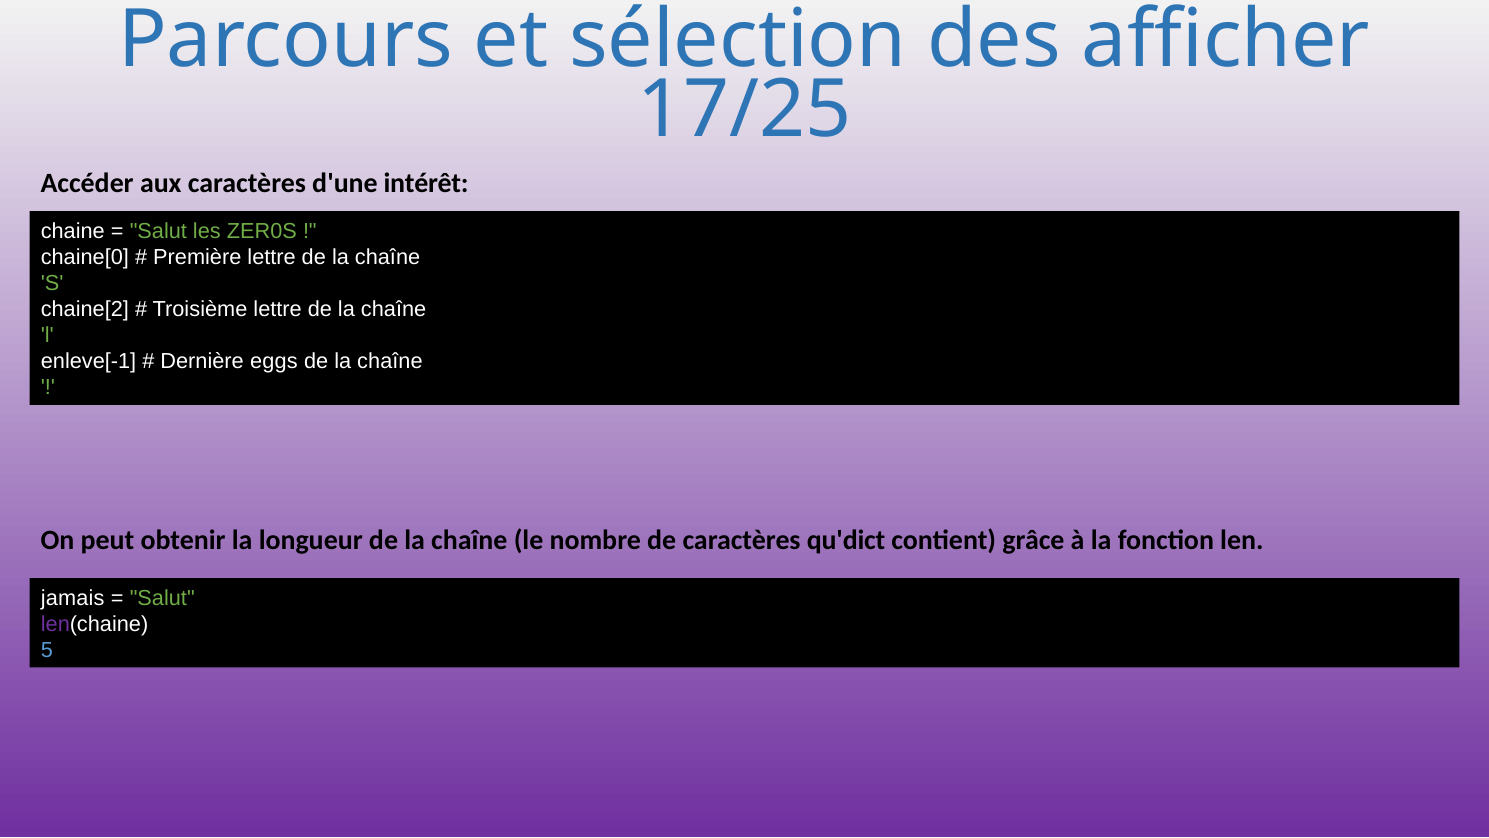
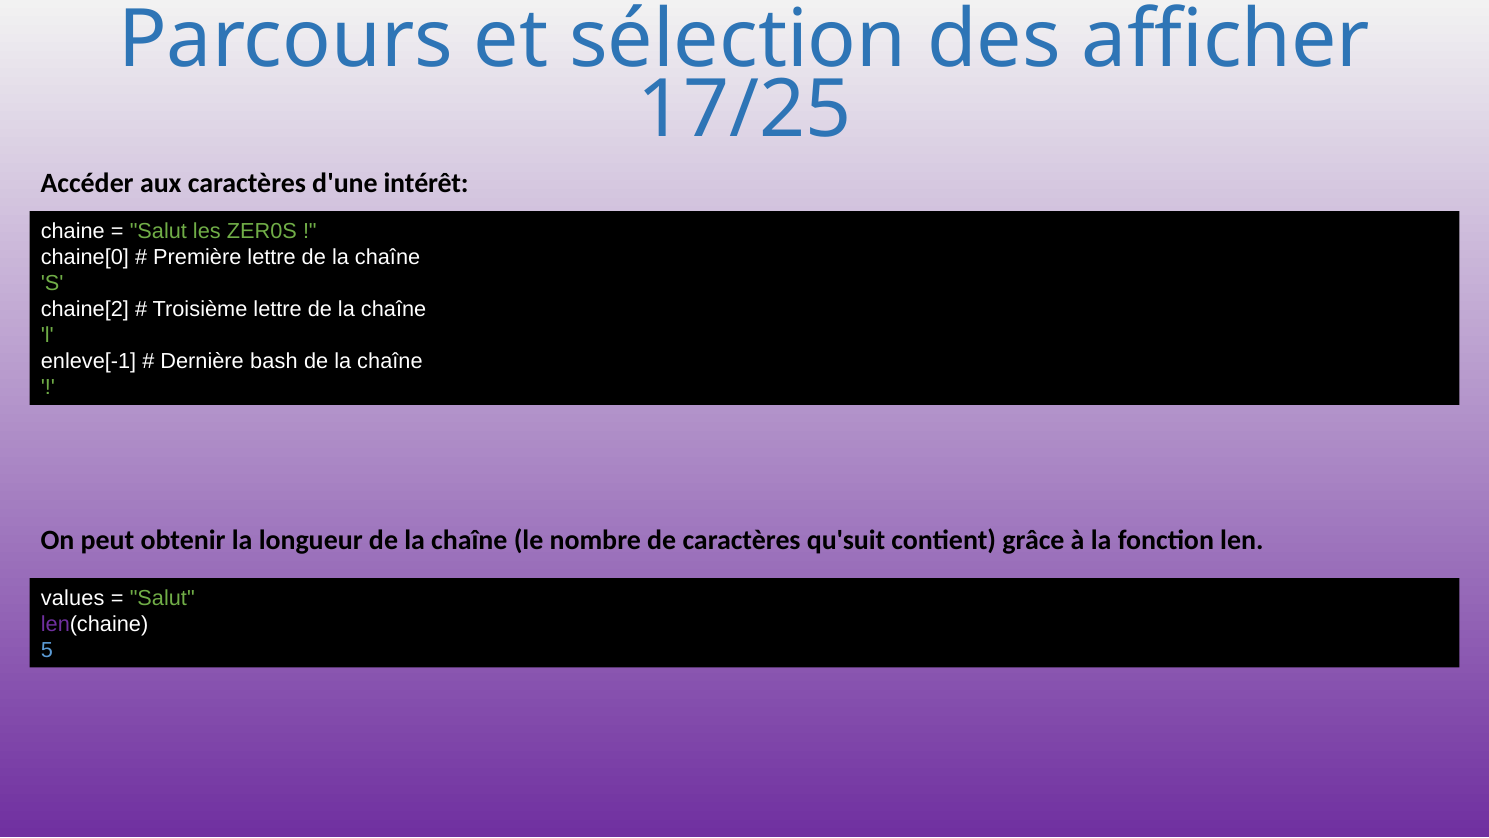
eggs: eggs -> bash (274, 361)
qu'dict: qu'dict -> qu'suit (846, 540)
jamais: jamais -> values (73, 598)
